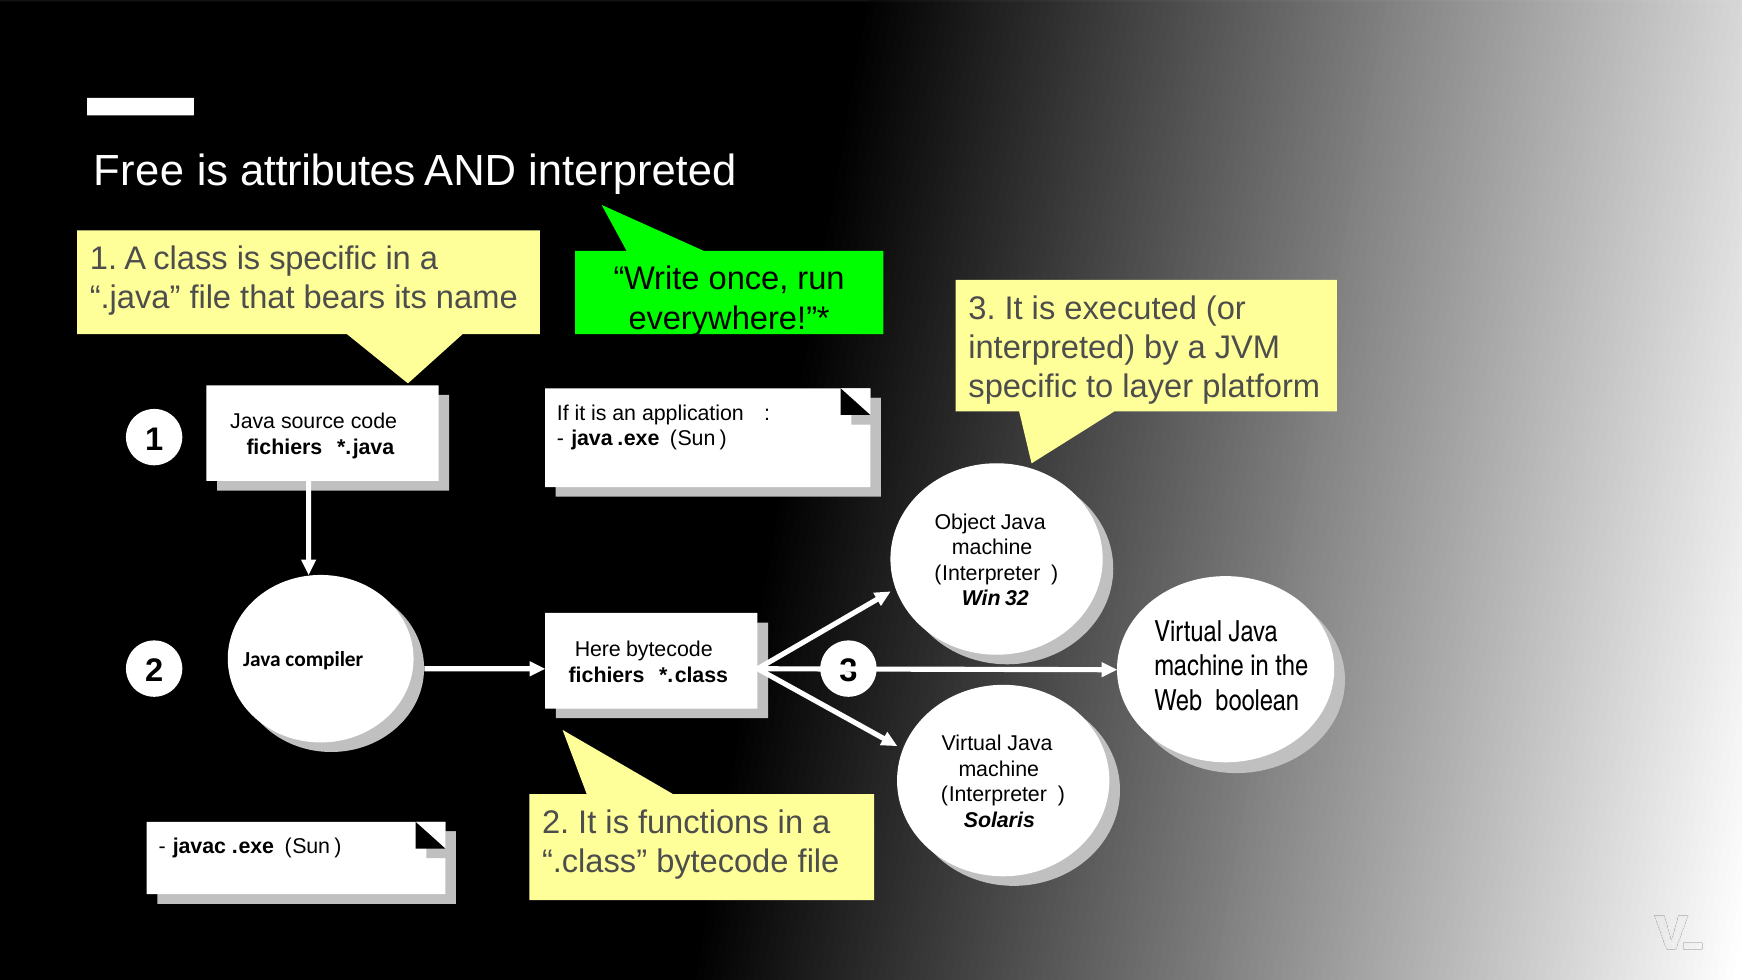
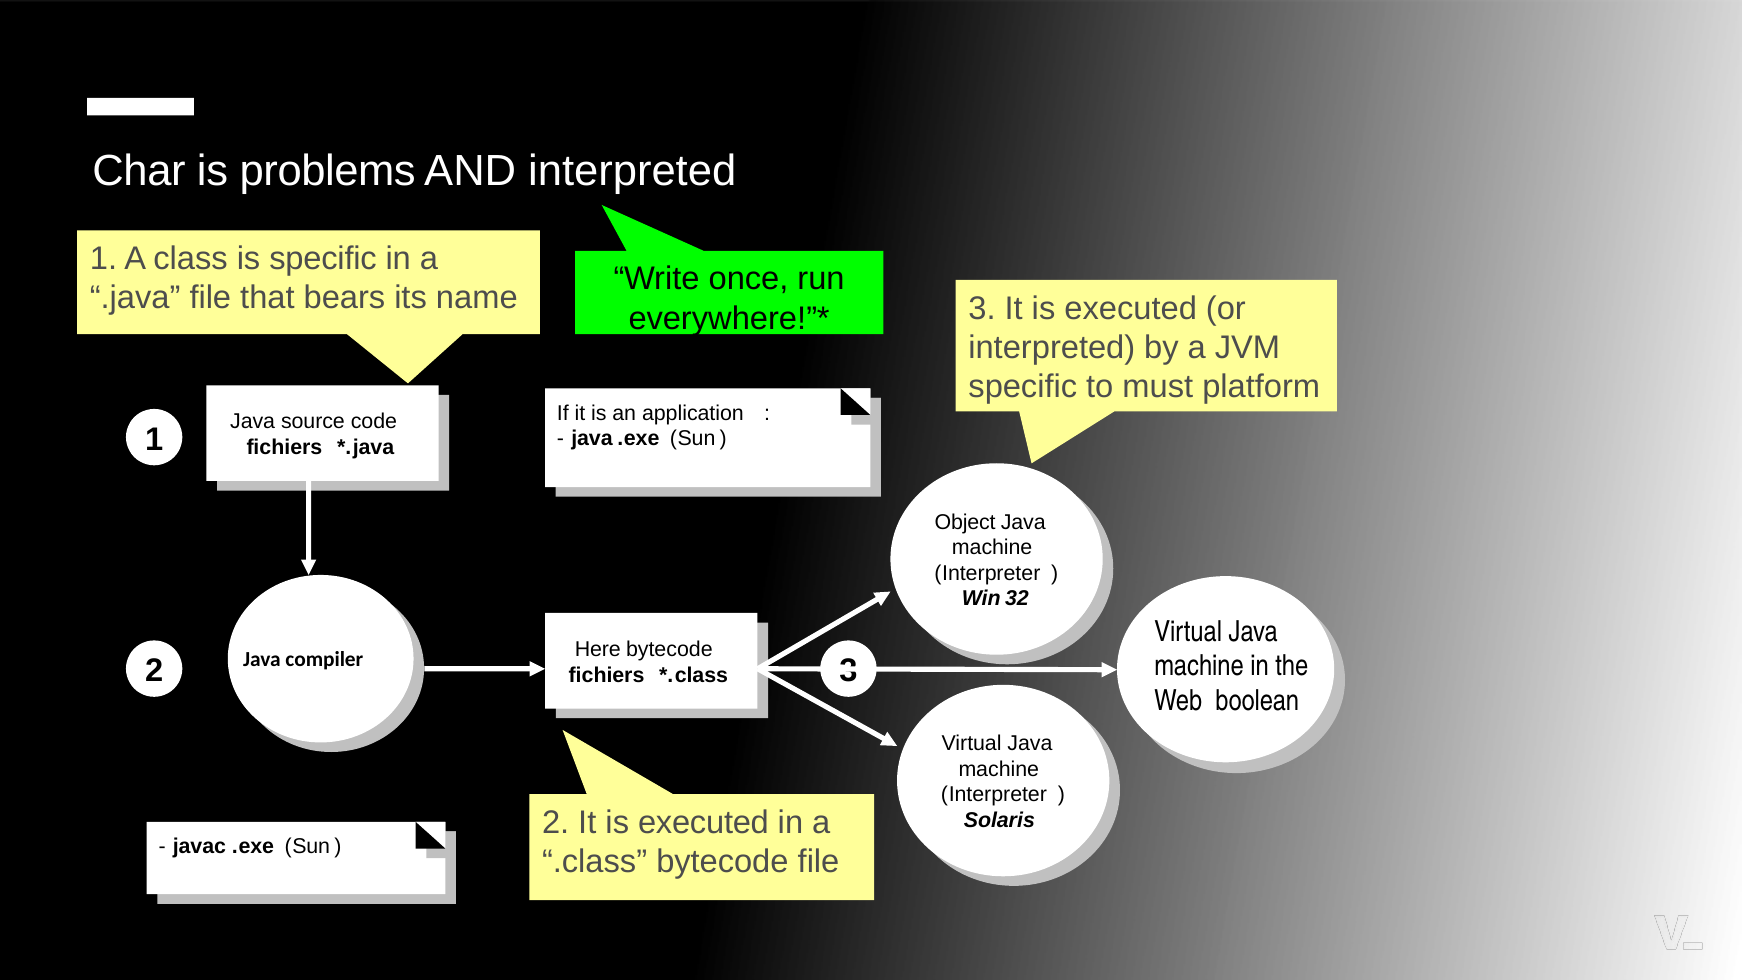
Free: Free -> Char (139, 171)
attributes: attributes -> problems (328, 171)
layer: layer -> must (1158, 387)
2 It is functions: functions -> executed (703, 822)
